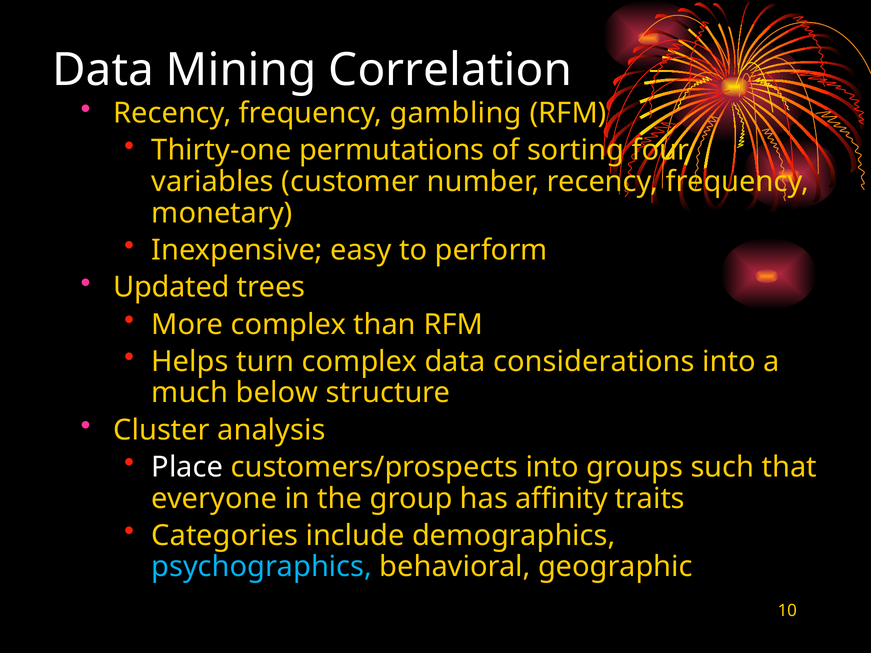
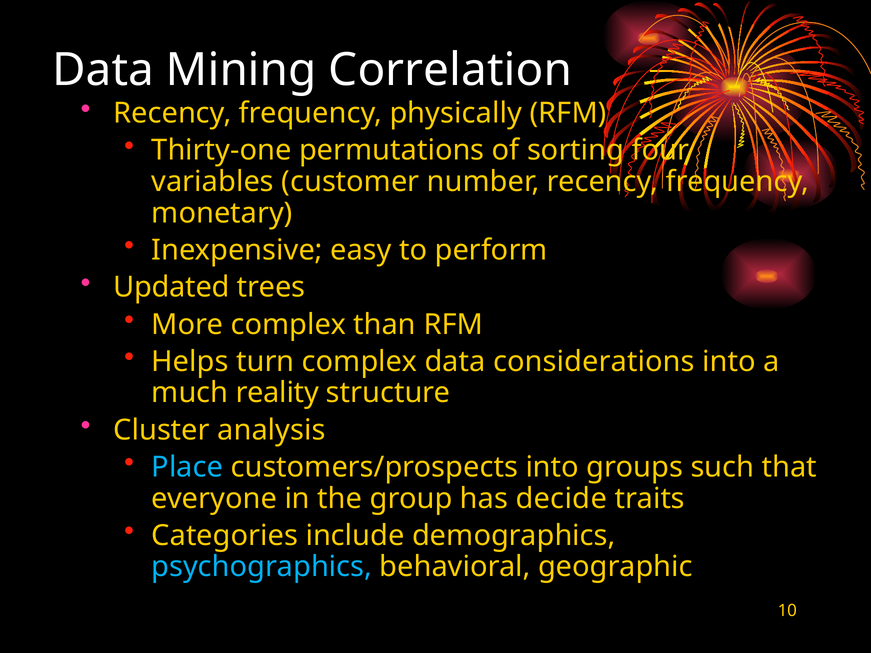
gambling: gambling -> physically (456, 113)
below: below -> reality (277, 393)
Place colour: white -> light blue (187, 467)
affinity: affinity -> decide (561, 499)
